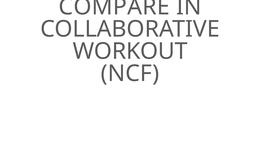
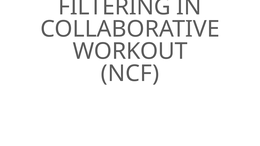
COMPARE: COMPARE -> FILTERING (114, 7)
